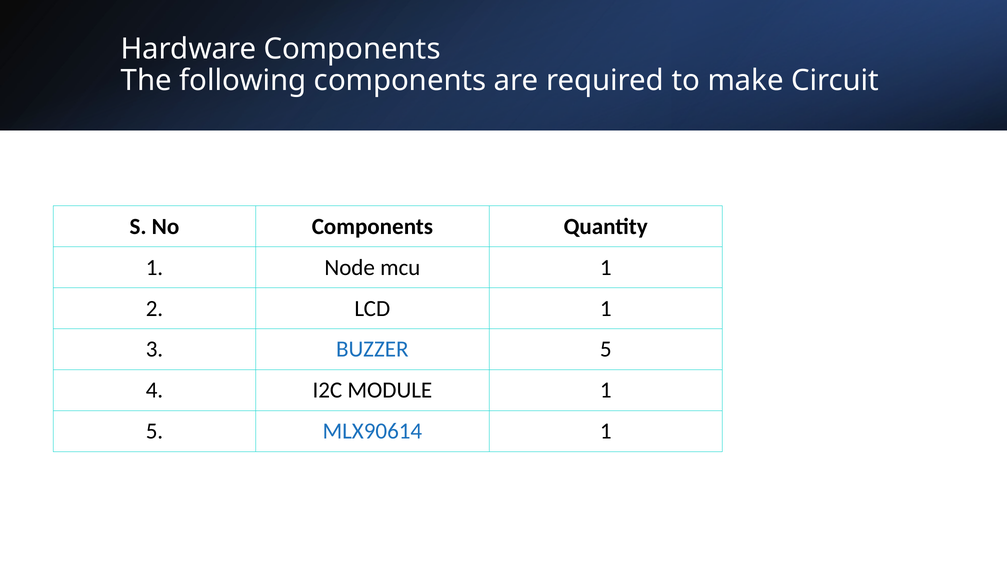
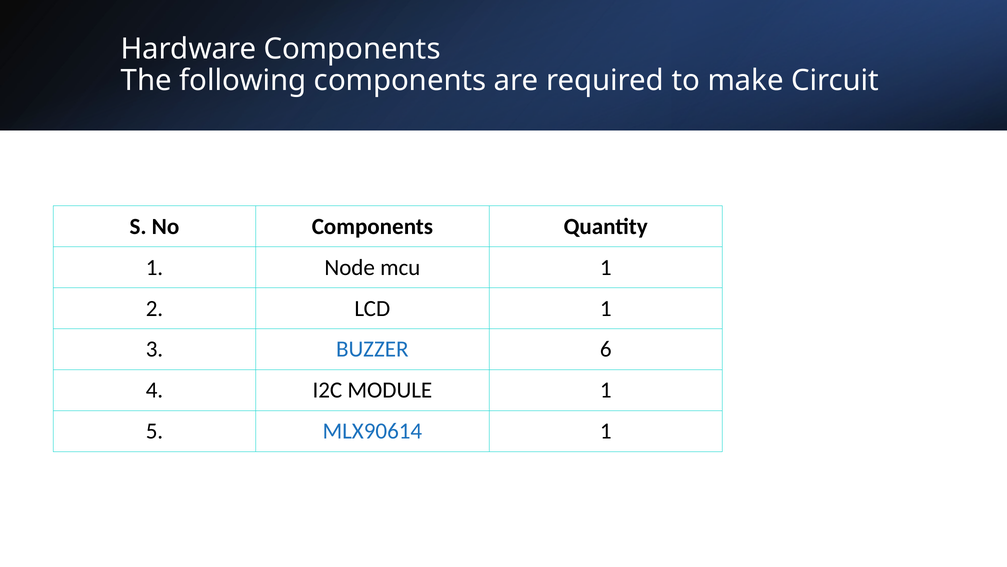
BUZZER 5: 5 -> 6 (606, 349)
